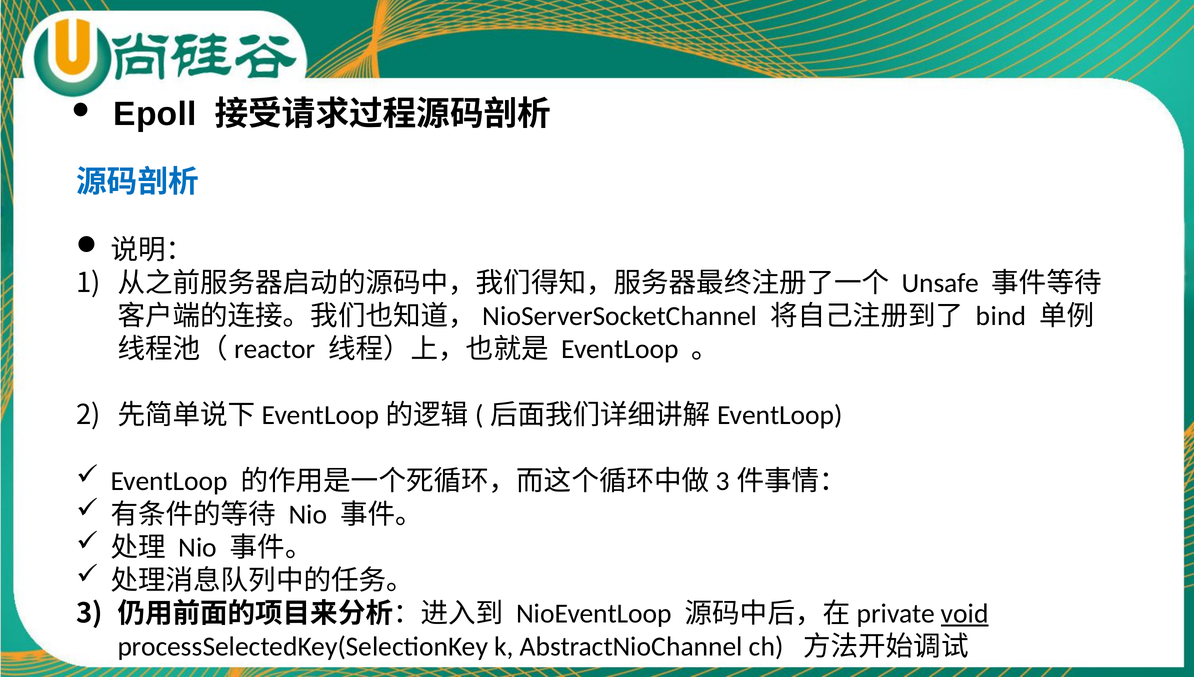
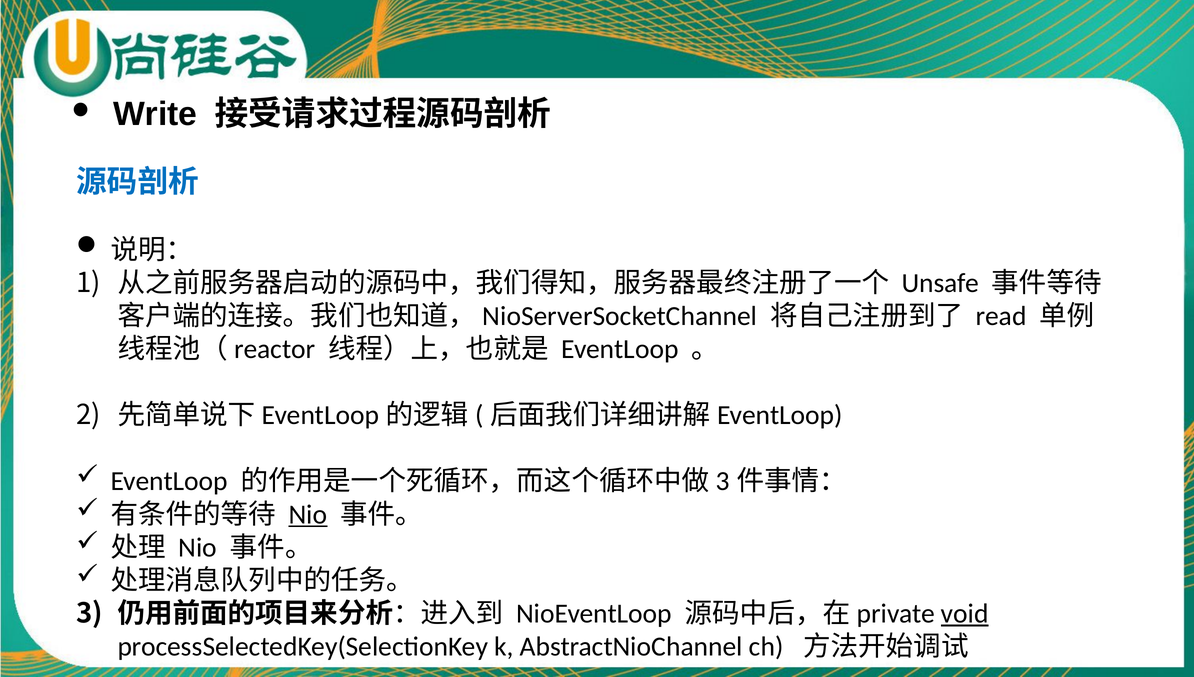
Epoll: Epoll -> Write (155, 114)
bind: bind -> read (1001, 316)
Nio underline: none -> present (308, 515)
